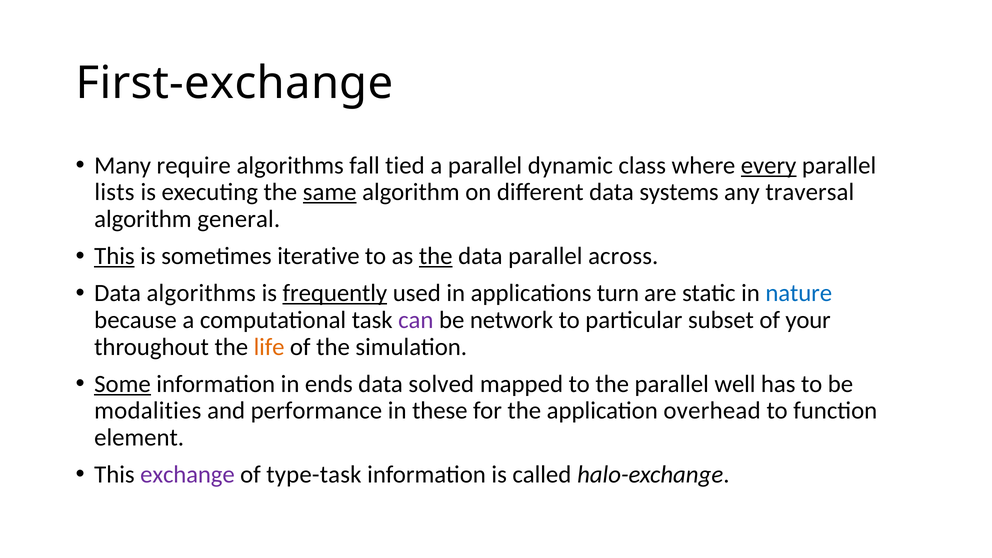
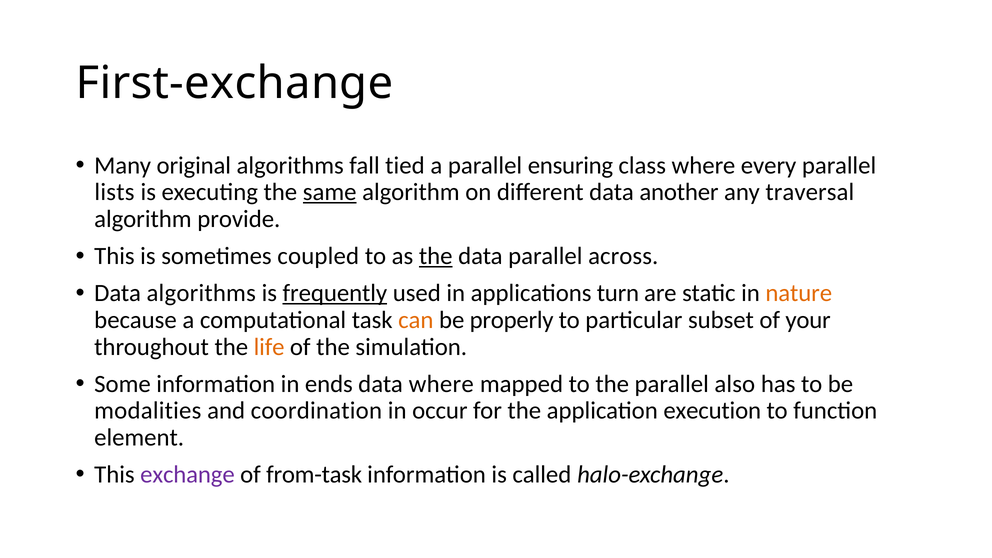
require: require -> original (194, 166)
dynamic: dynamic -> ensuring (570, 166)
every underline: present -> none (769, 166)
systems: systems -> another (679, 192)
general: general -> provide (239, 219)
This underline: present -> none (114, 256)
iterative: iterative -> coupled (318, 256)
nature colour: blue -> orange (799, 293)
can colour: purple -> orange (416, 320)
network: network -> properly (512, 320)
Some underline: present -> none (123, 384)
data solved: solved -> where (441, 384)
well: well -> also (735, 384)
performance: performance -> coordination (316, 411)
these: these -> occur (440, 411)
overhead: overhead -> execution (712, 411)
type-task: type-task -> from-task (314, 475)
